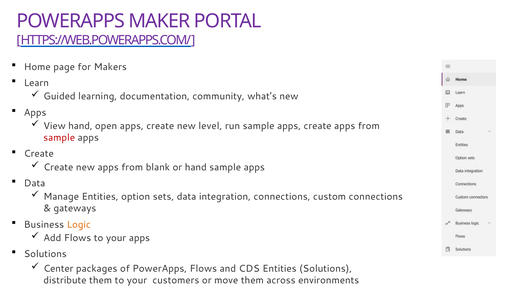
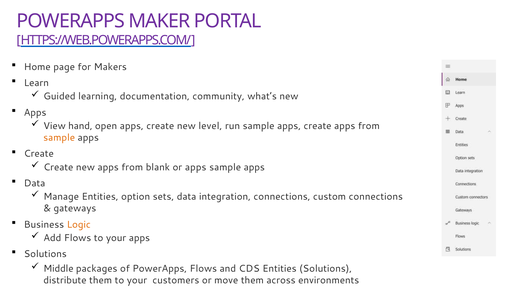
sample colour: red -> orange (59, 138)
or hand: hand -> apps (196, 167)
Center: Center -> Middle (58, 269)
